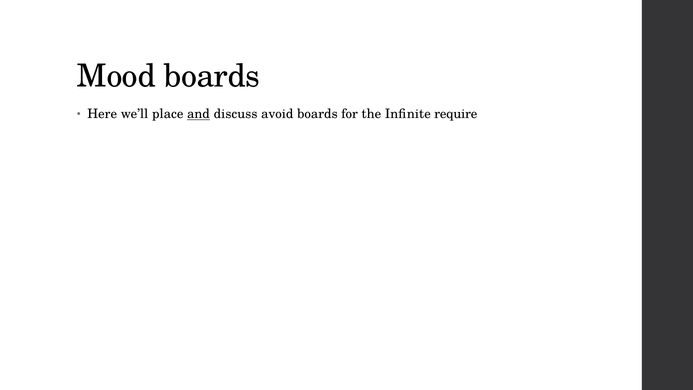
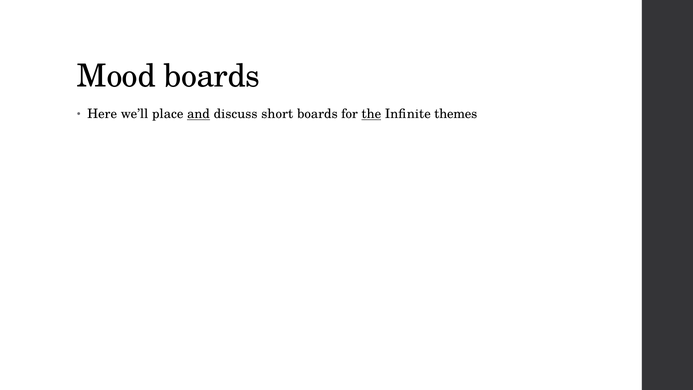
avoid: avoid -> short (277, 114)
the underline: none -> present (371, 114)
require: require -> themes (456, 114)
